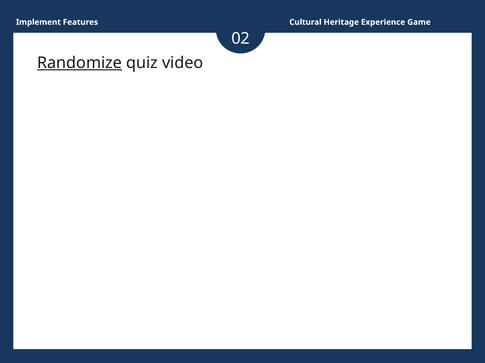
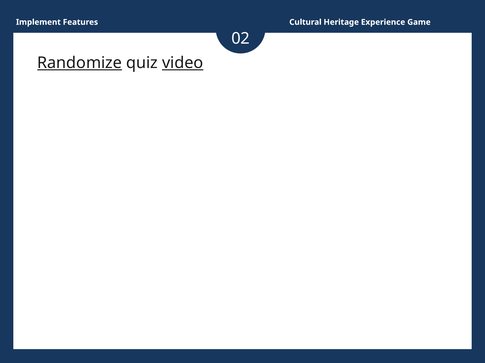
video underline: none -> present (183, 63)
